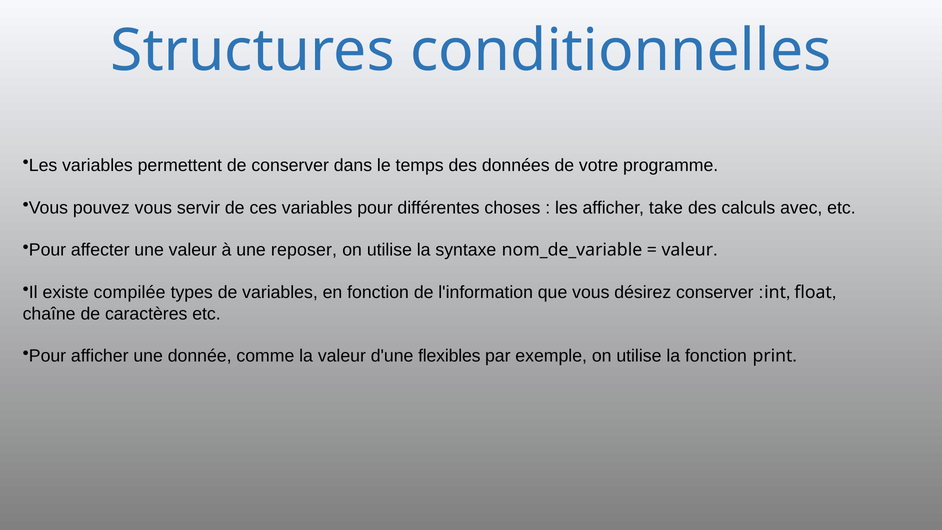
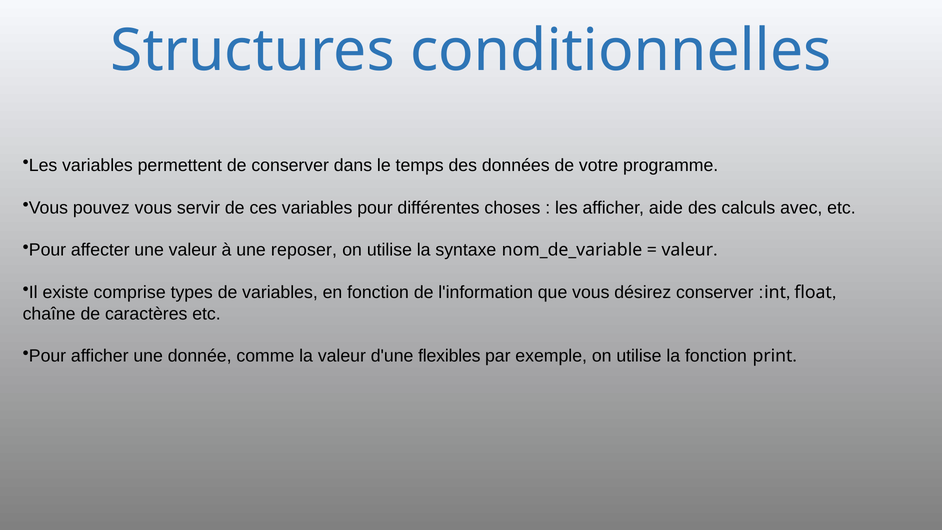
take: take -> aide (666, 208)
compilée: compilée -> comprise (130, 292)
